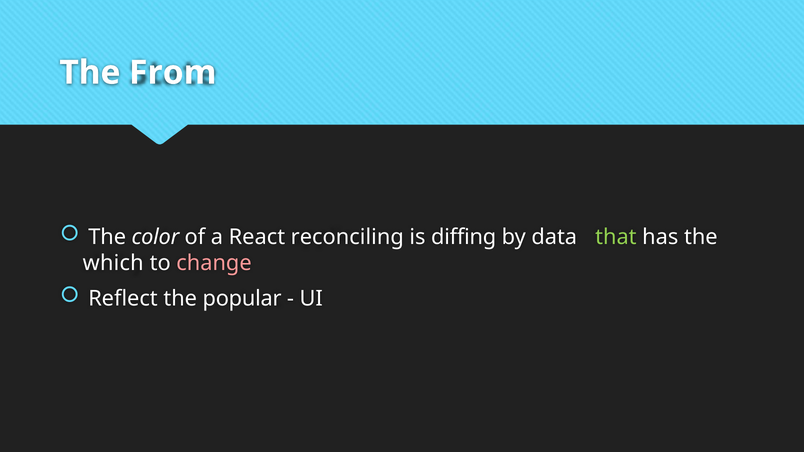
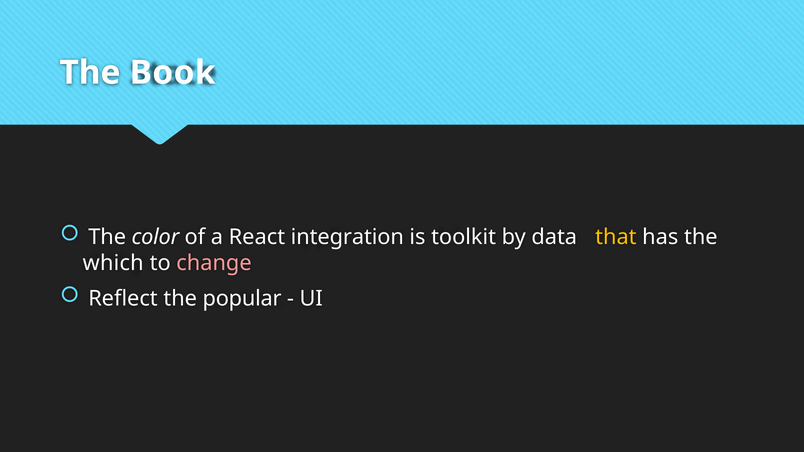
From: From -> Book (173, 73)
reconciling: reconciling -> integration (347, 237)
diffing: diffing -> toolkit (464, 237)
that colour: light green -> yellow (616, 237)
